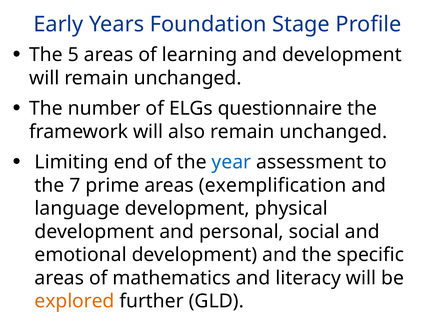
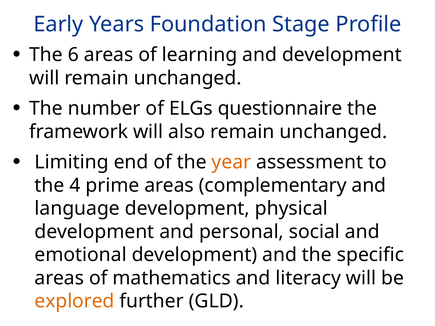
5: 5 -> 6 (73, 55)
year colour: blue -> orange (231, 162)
7: 7 -> 4 (75, 185)
exemplification: exemplification -> complementary (273, 185)
